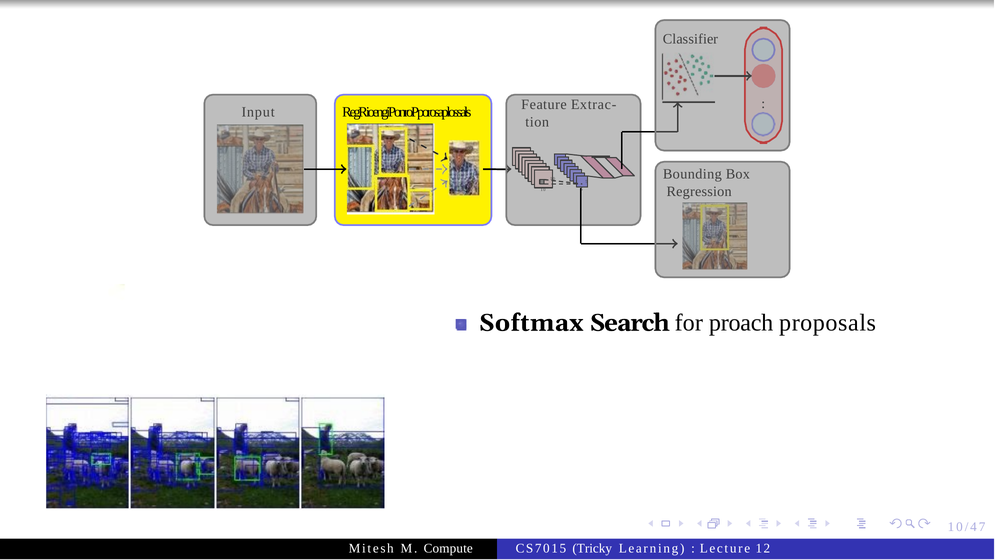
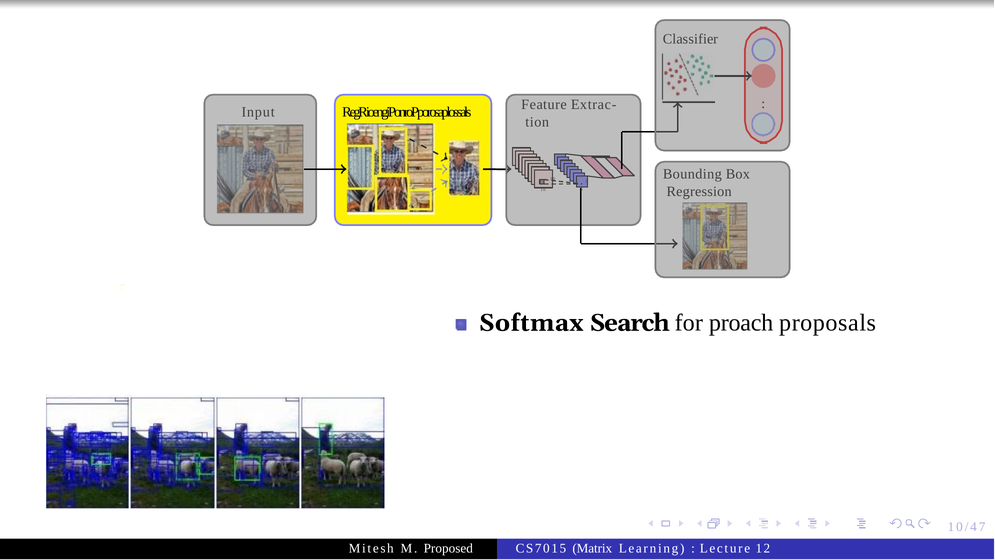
Compute: Compute -> Proposed (448, 548)
Tricky: Tricky -> Matrix (592, 548)
